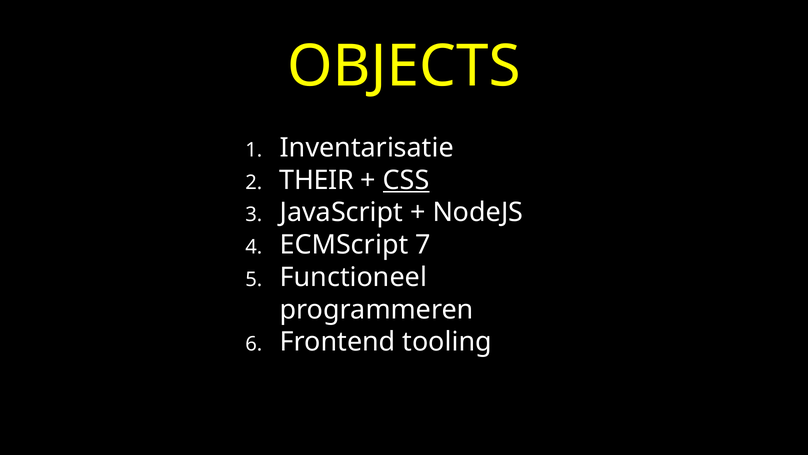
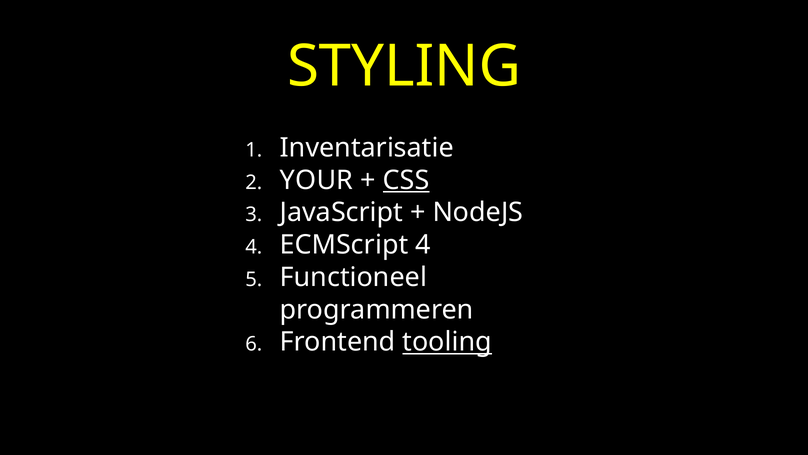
OBJECTS: OBJECTS -> STYLING (404, 66)
THEIR: THEIR -> YOUR (316, 180)
ECMScript 7: 7 -> 4 (423, 245)
tooling underline: none -> present (447, 342)
